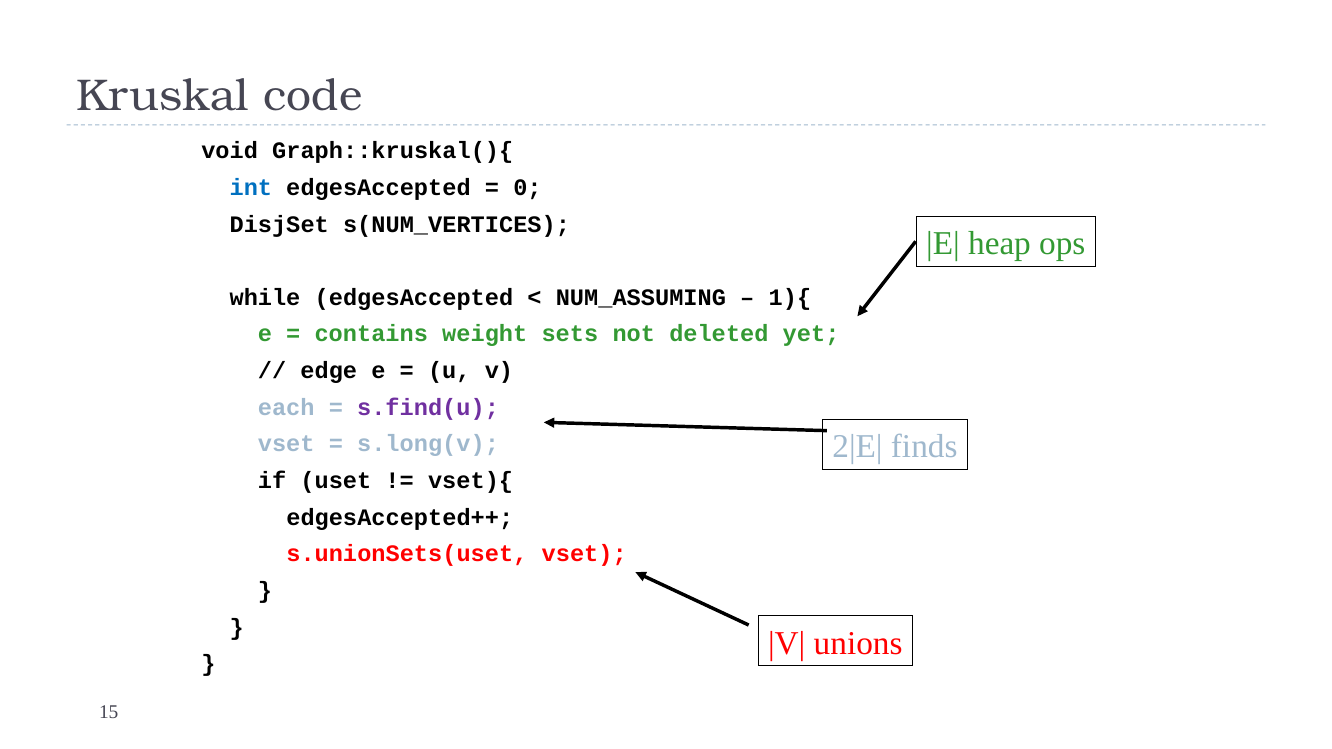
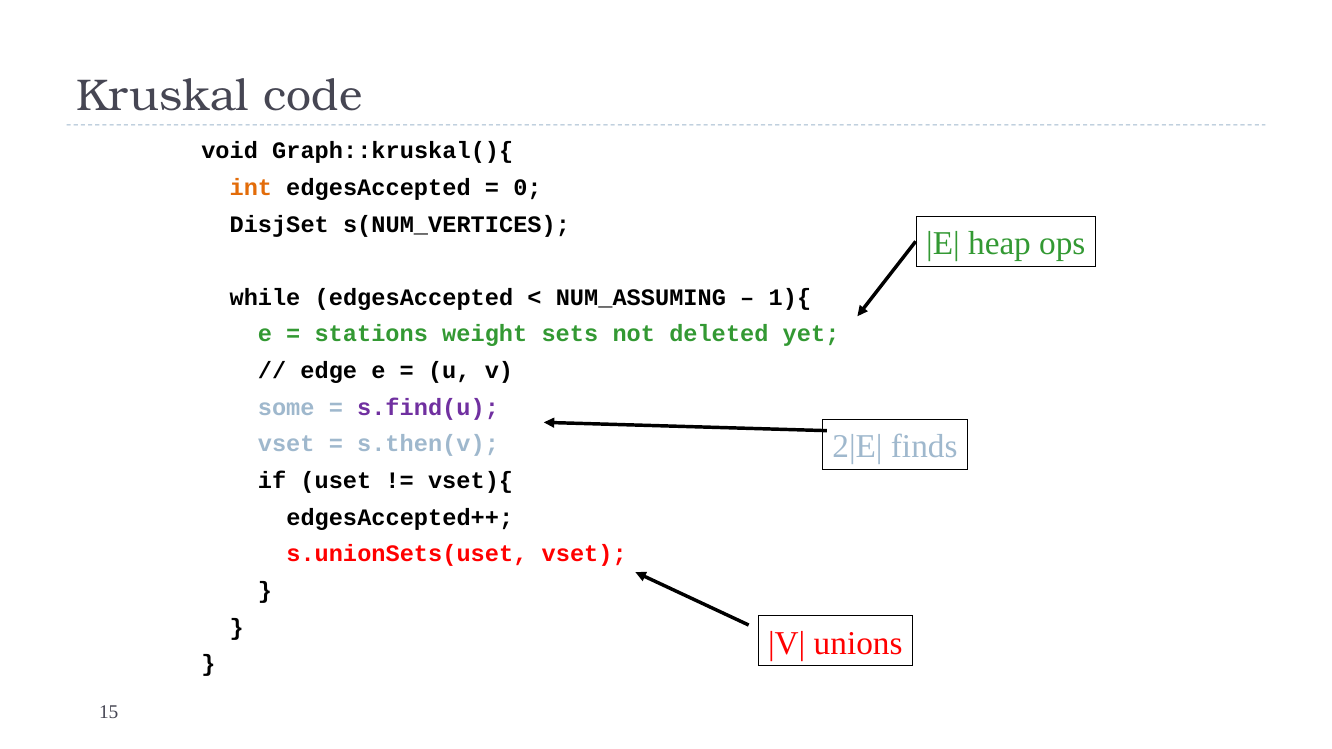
int colour: blue -> orange (251, 188)
contains: contains -> stations (371, 334)
each: each -> some (286, 408)
s.long(v: s.long(v -> s.then(v (428, 444)
